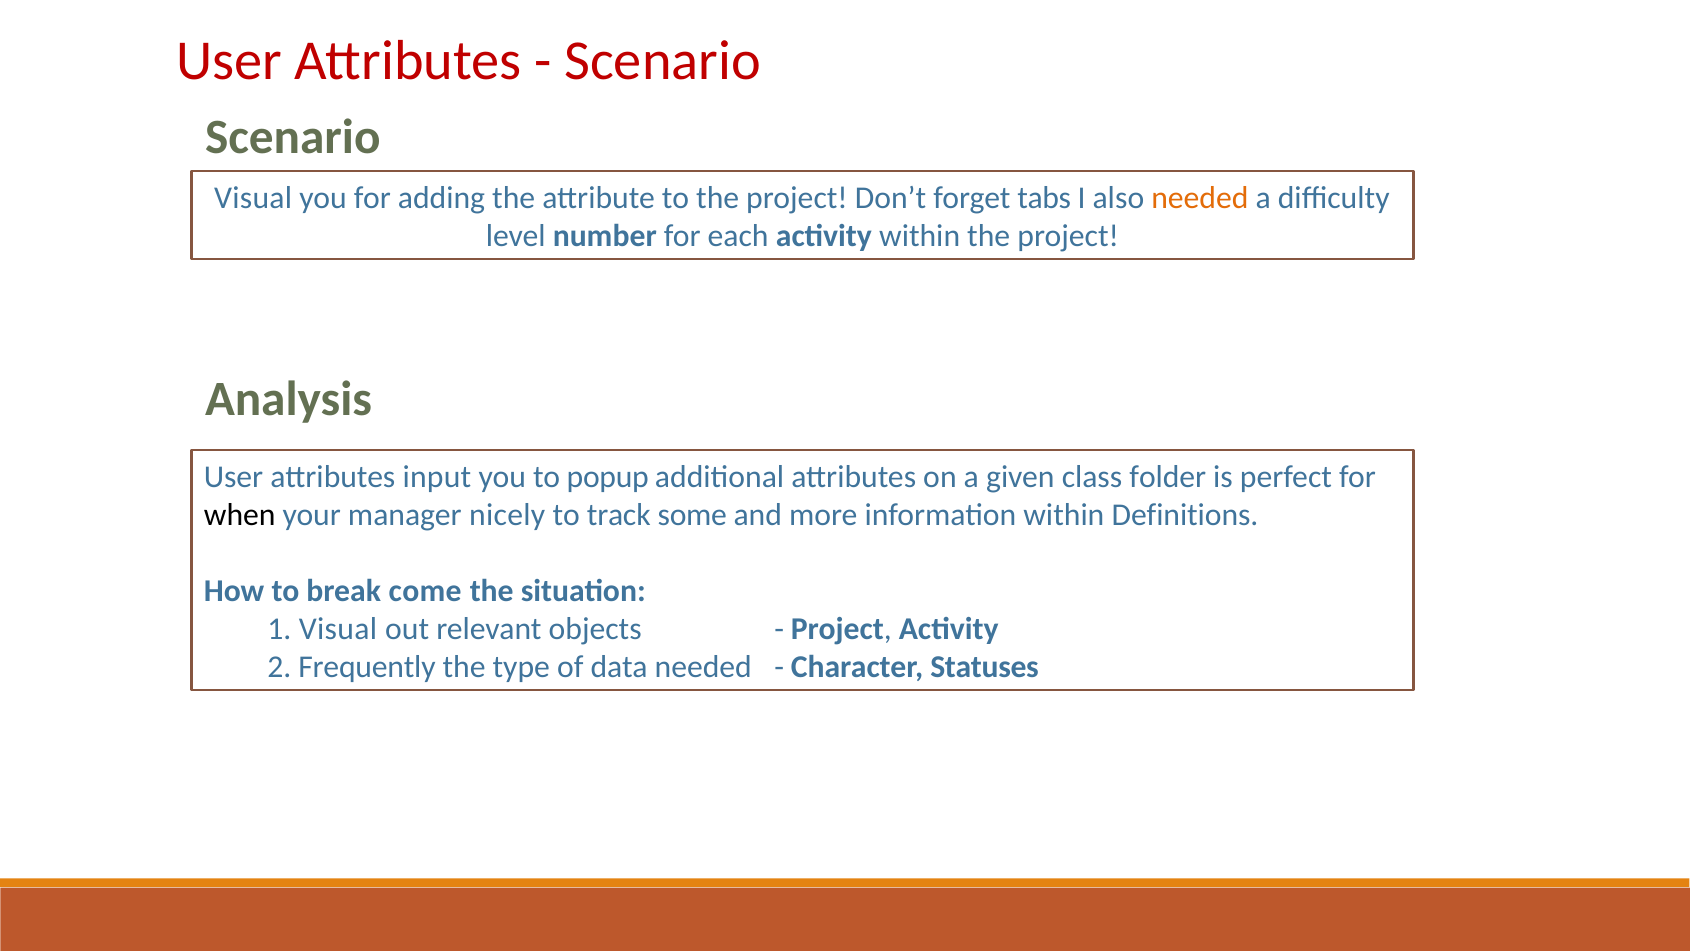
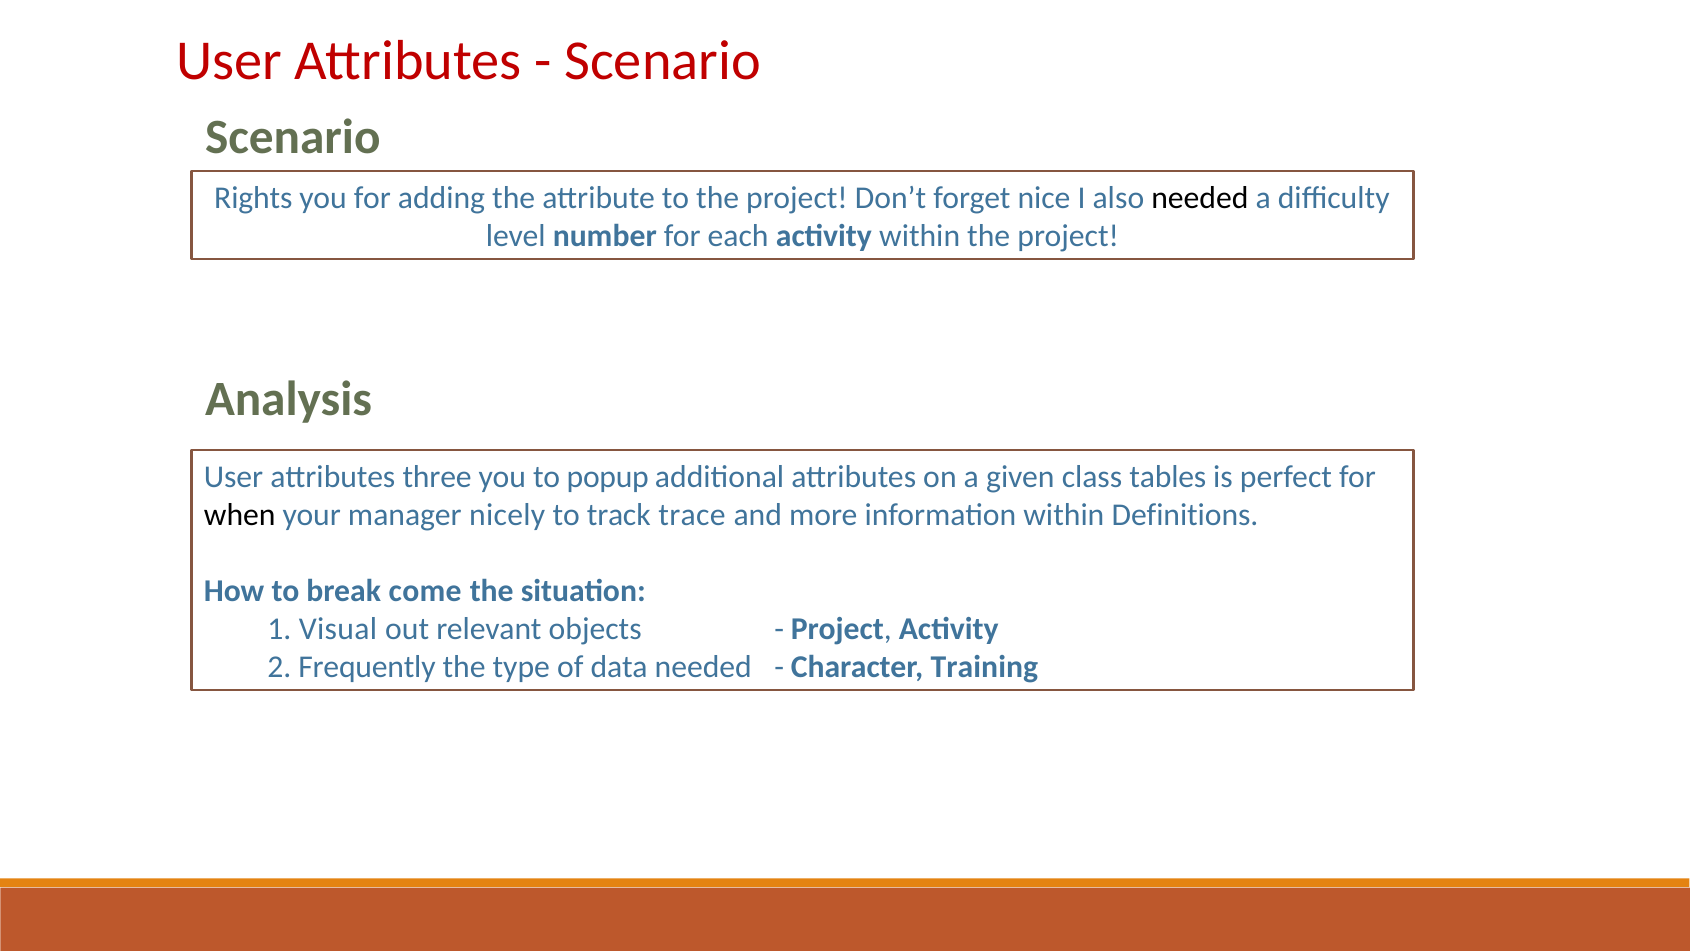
Visual: Visual -> Rights (253, 198)
tabs: tabs -> nice (1044, 198)
needed colour: orange -> black (1200, 198)
input: input -> three (437, 477)
folder: folder -> tables (1168, 477)
some: some -> trace (692, 515)
Statuses: Statuses -> Training (984, 667)
